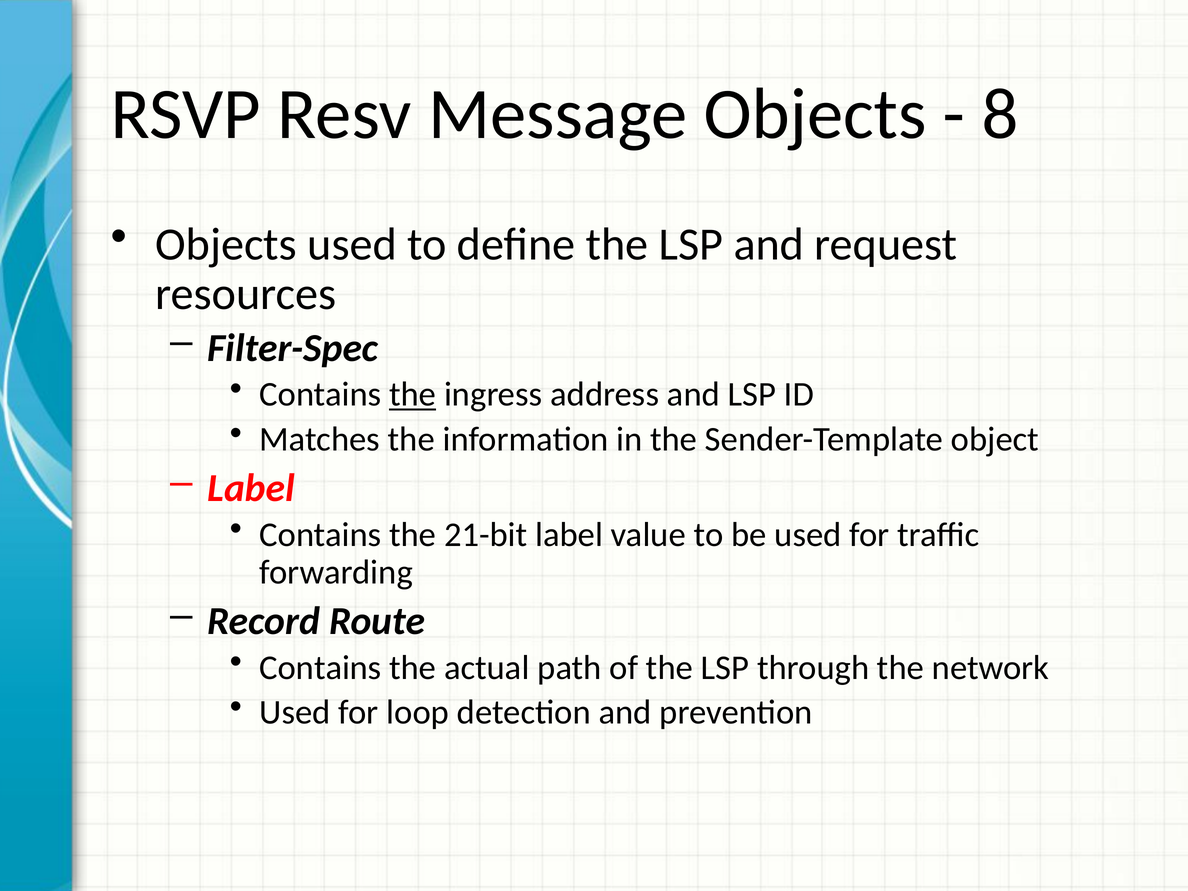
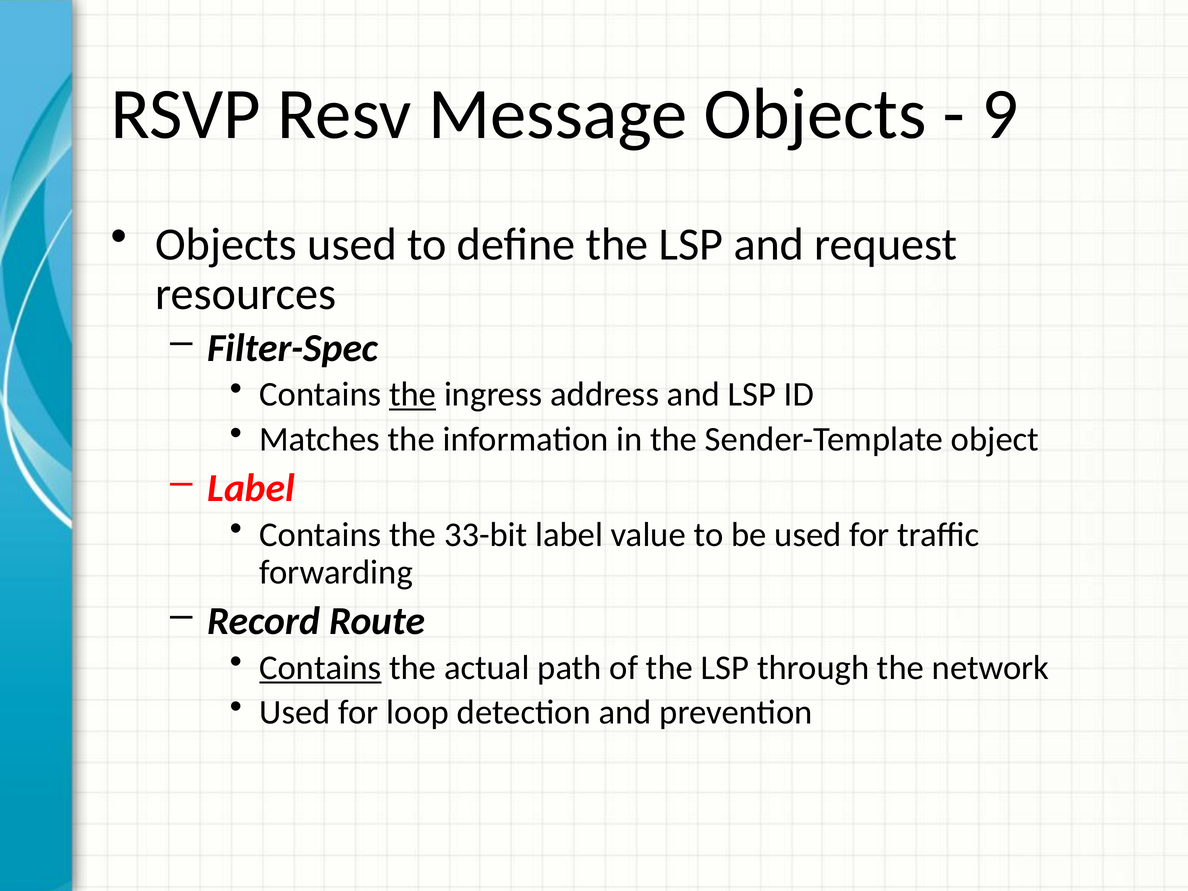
8: 8 -> 9 (1000, 114)
21-bit: 21-bit -> 33-bit (486, 535)
Contains underline: none -> present (320, 668)
